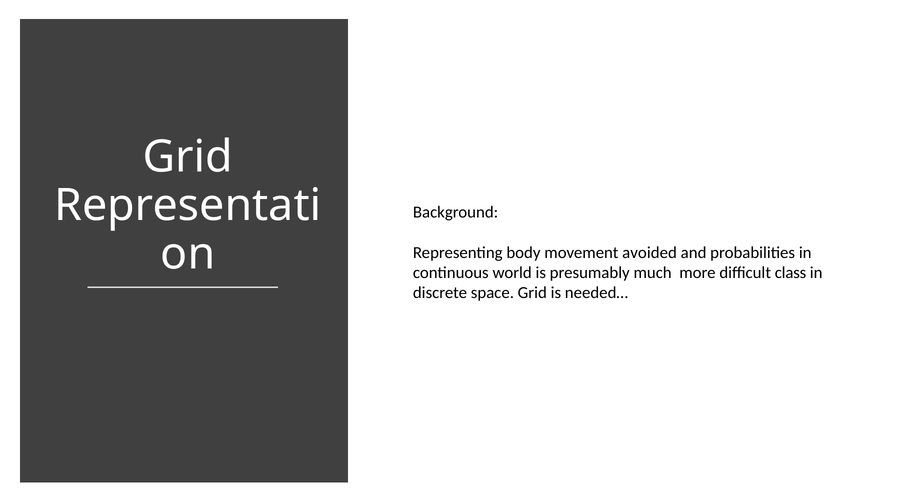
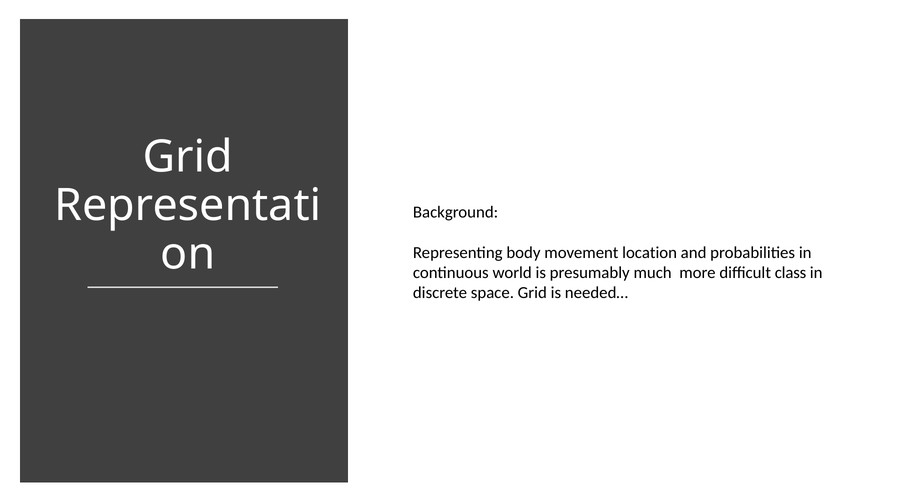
avoided: avoided -> location (650, 253)
